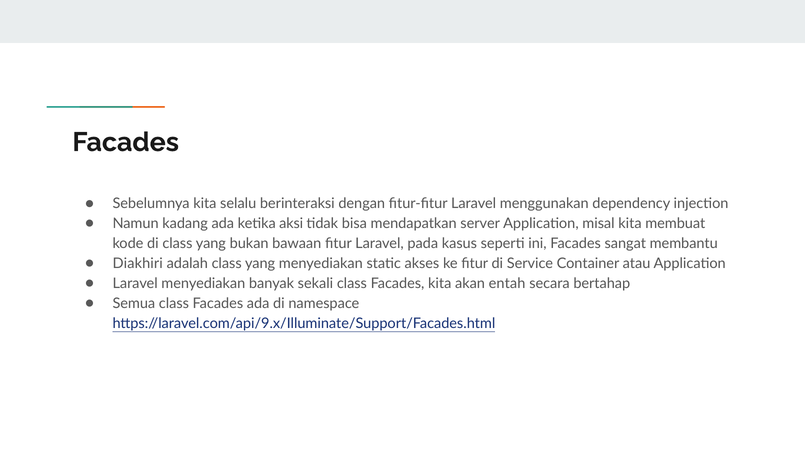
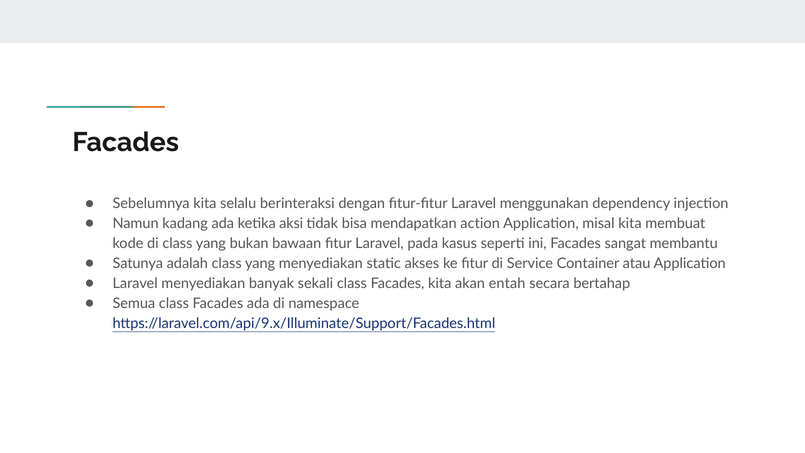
server: server -> action (480, 223)
Diakhiri: Diakhiri -> Satunya (138, 263)
